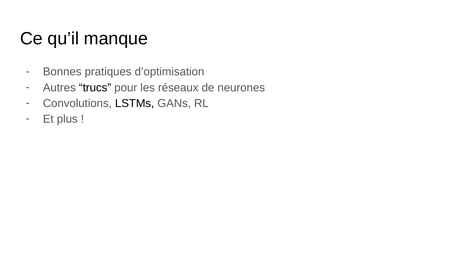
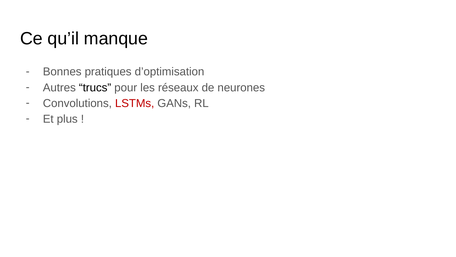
LSTMs colour: black -> red (135, 103)
